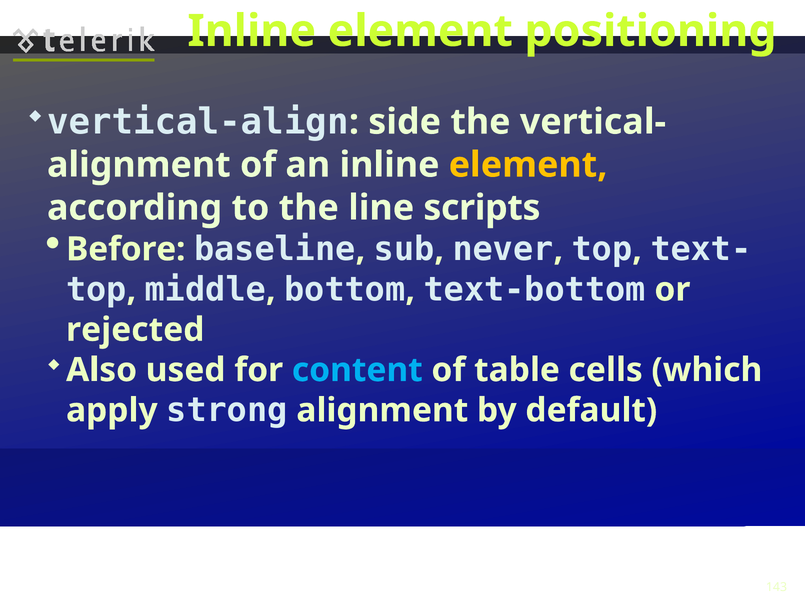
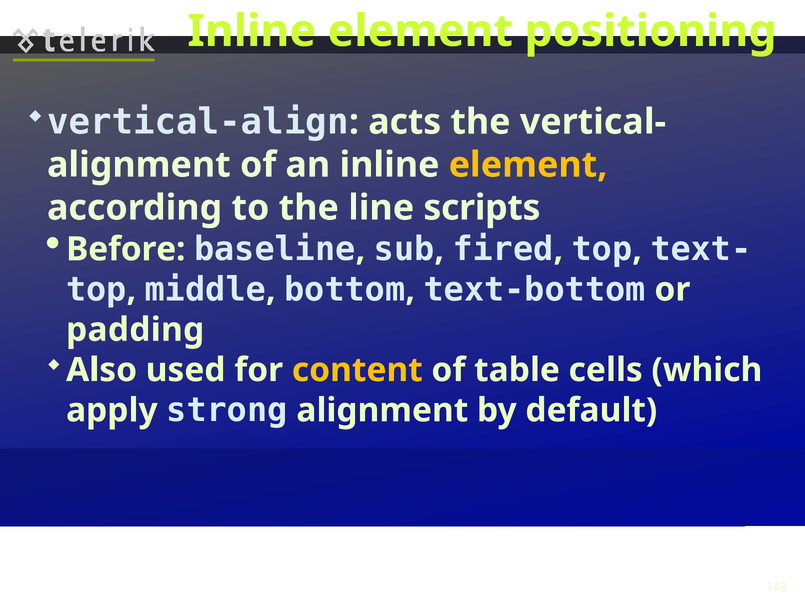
side: side -> acts (405, 122)
never: never -> fired (503, 249)
rejected: rejected -> padding (135, 330)
content colour: light blue -> yellow (357, 370)
